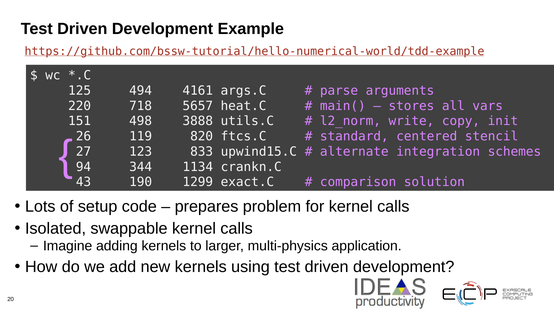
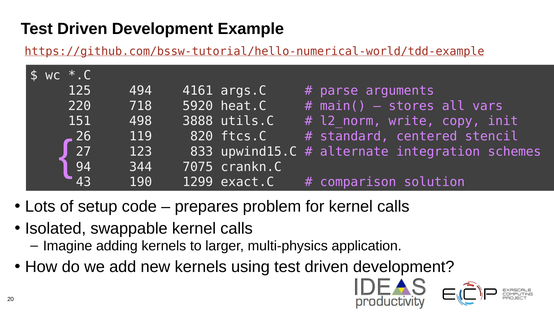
5657: 5657 -> 5920 (198, 106)
1134: 1134 -> 7075 (198, 167)
